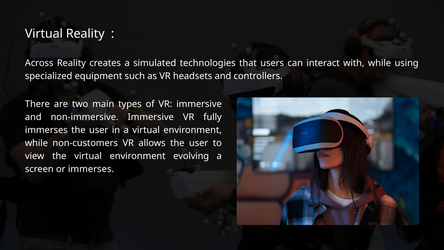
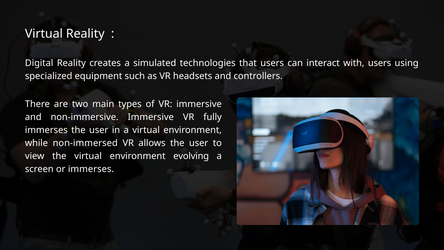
Across: Across -> Digital (39, 63)
with while: while -> users (380, 63)
non-customers: non-customers -> non-immersed (85, 143)
